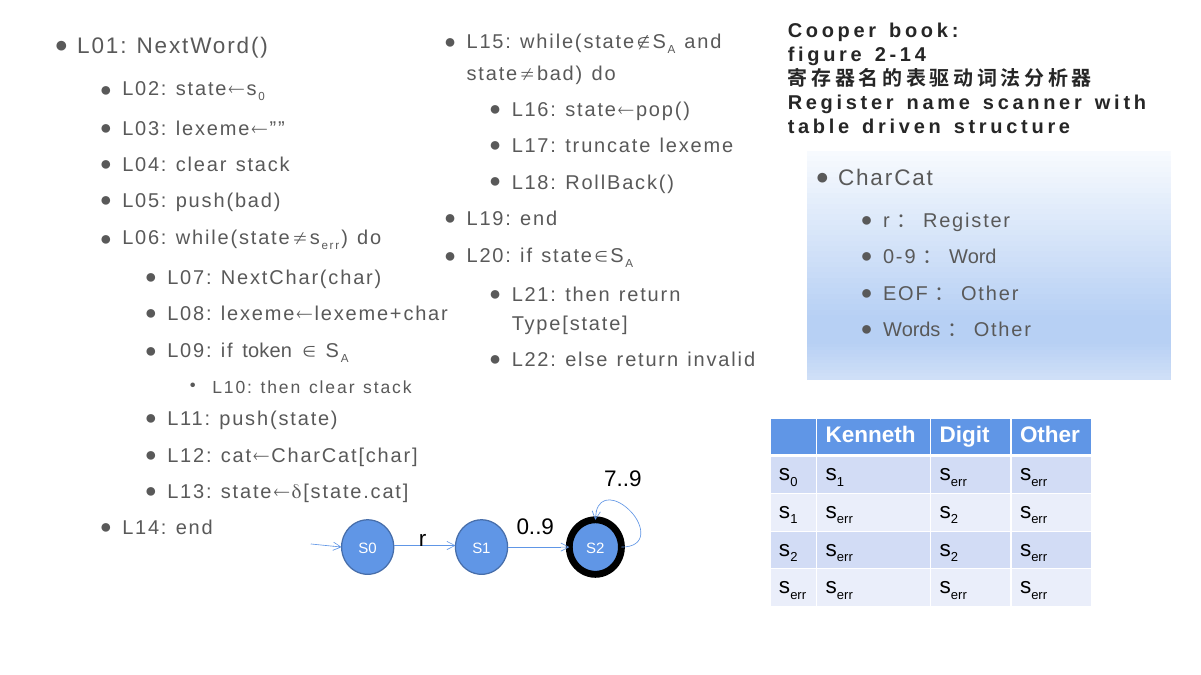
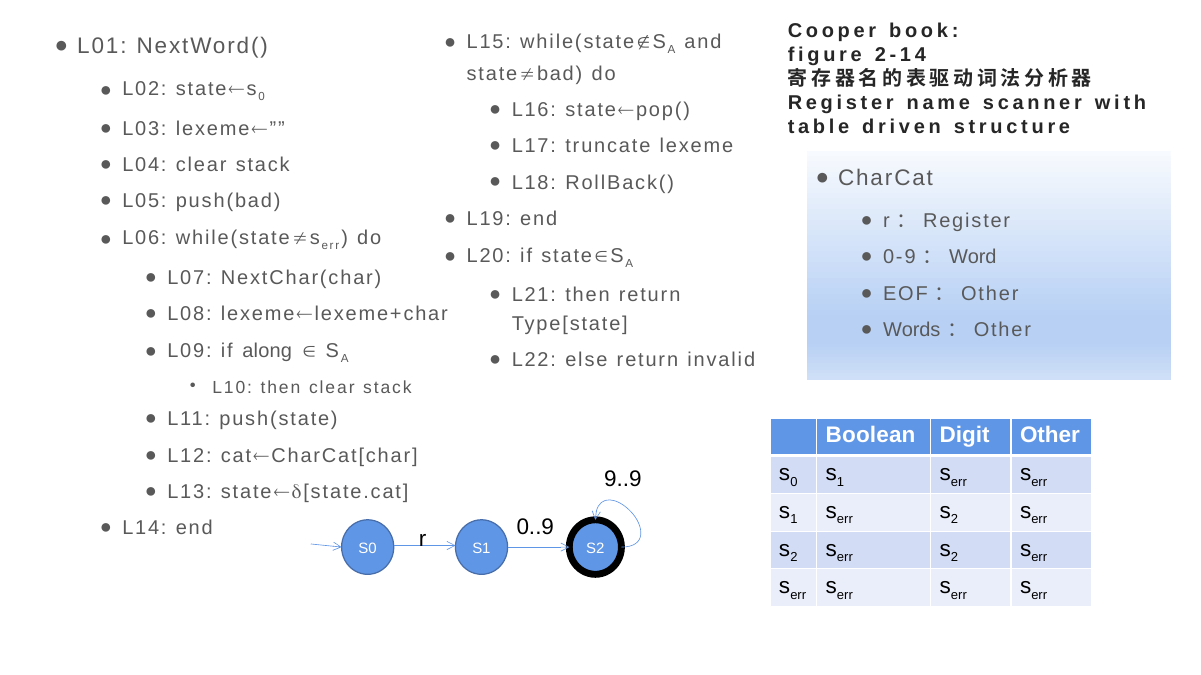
token: token -> along (267, 351)
Kenneth: Kenneth -> Boolean (871, 436)
7..9: 7..9 -> 9..9 (623, 480)
